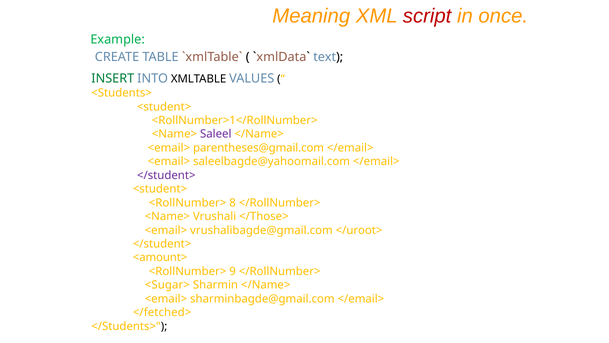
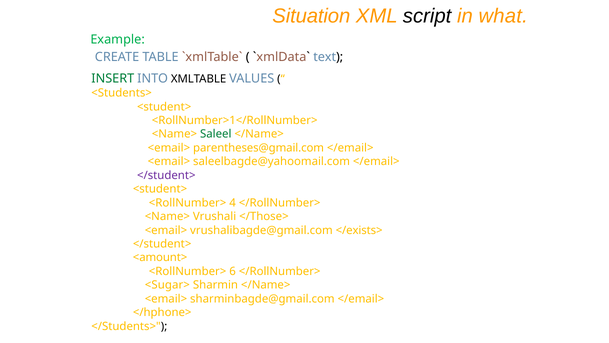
Meaning: Meaning -> Situation (311, 16)
script colour: red -> black (427, 16)
once: once -> what (503, 16)
Saleel colour: purple -> green (216, 134)
8: 8 -> 4 (233, 203)
</uroot>: </uroot> -> </exists> (359, 230)
9: 9 -> 6 (233, 271)
</fetched>: </fetched> -> </hphone> (162, 312)
